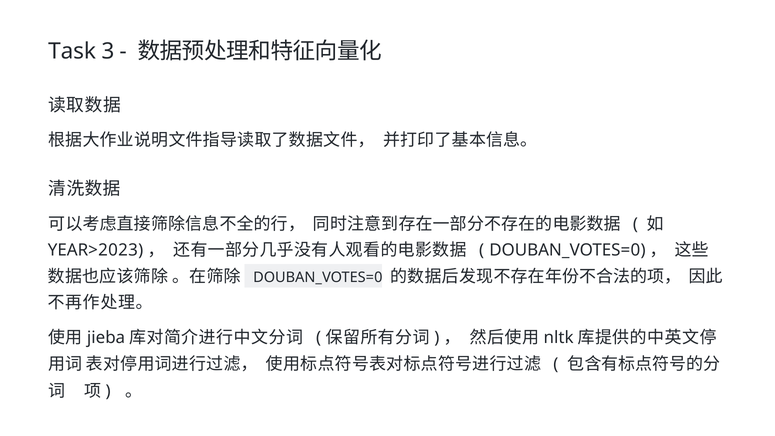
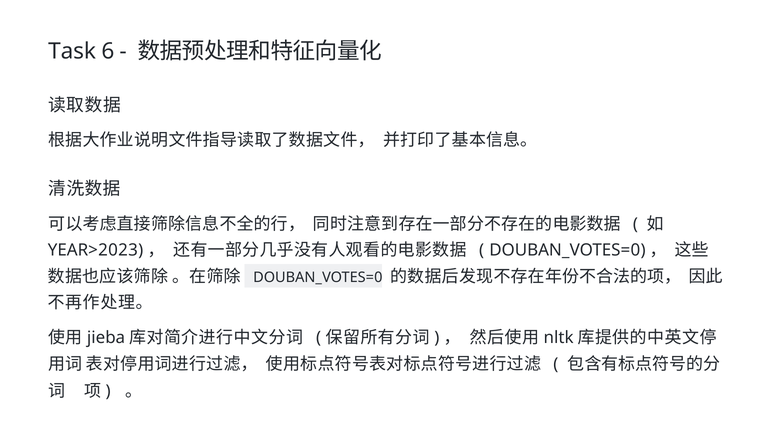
3: 3 -> 6 (108, 52)
